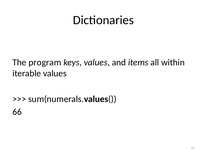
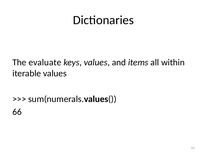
program: program -> evaluate (45, 62)
